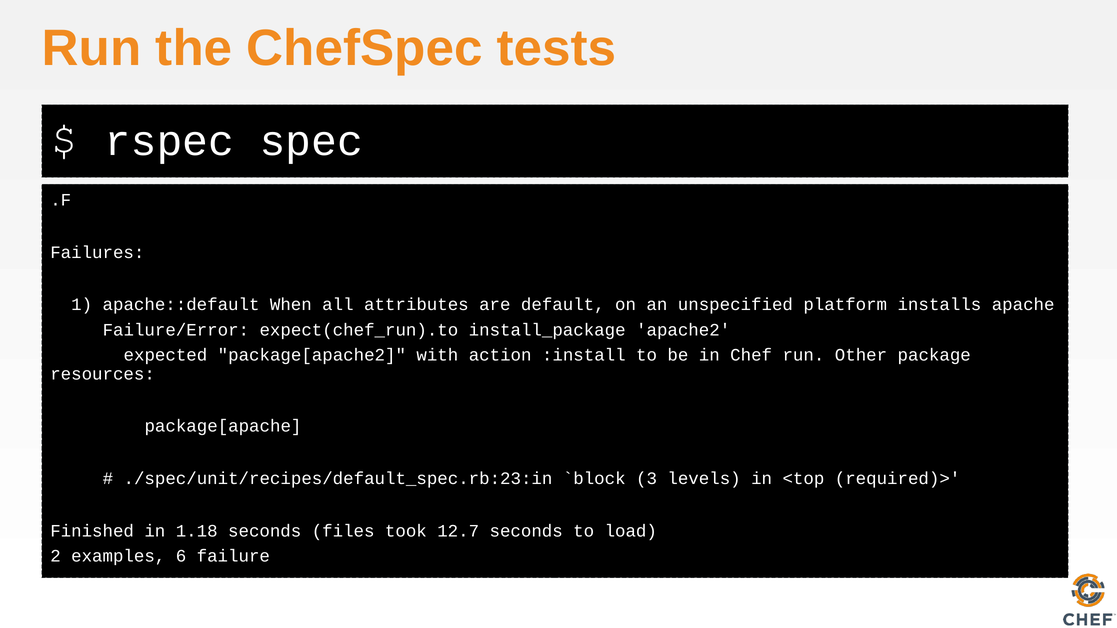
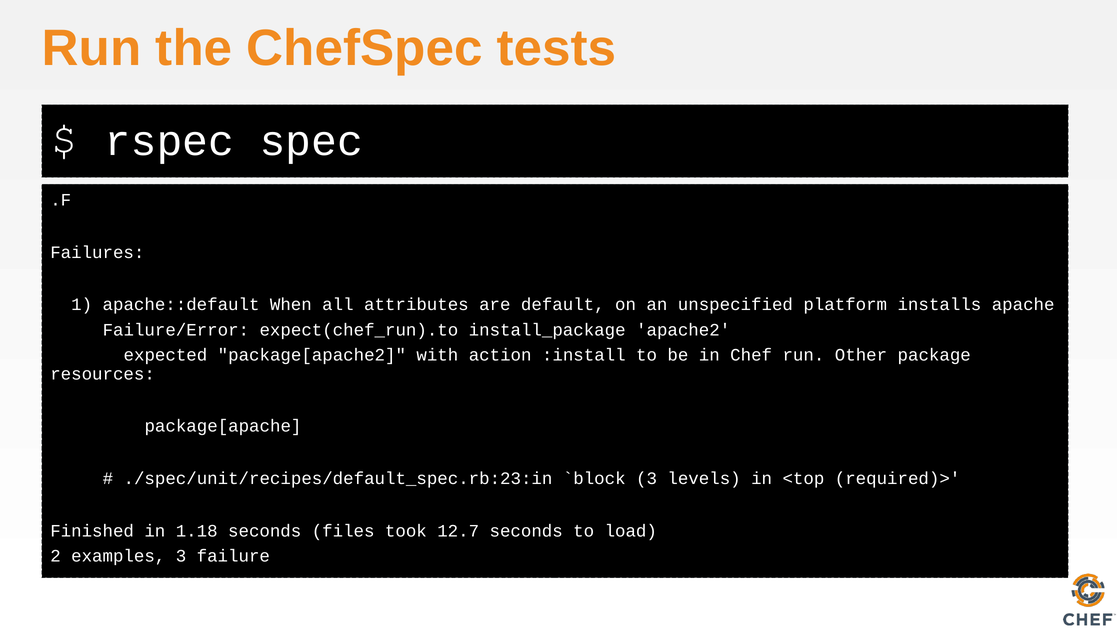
examples 6: 6 -> 3 (181, 556)
